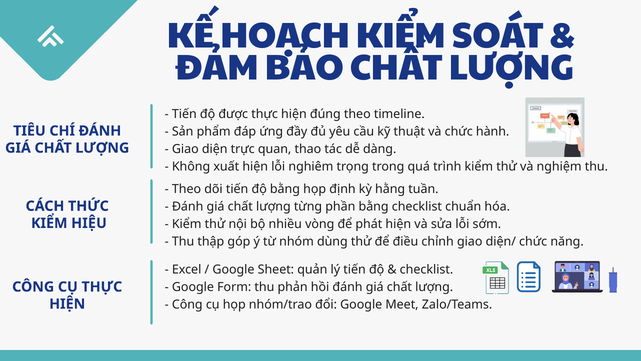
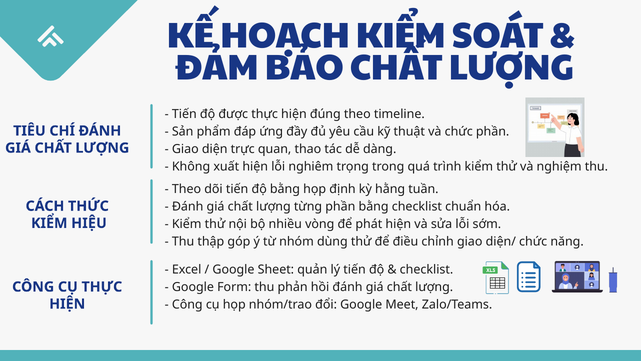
chức hành: hành -> phần (493, 131)
